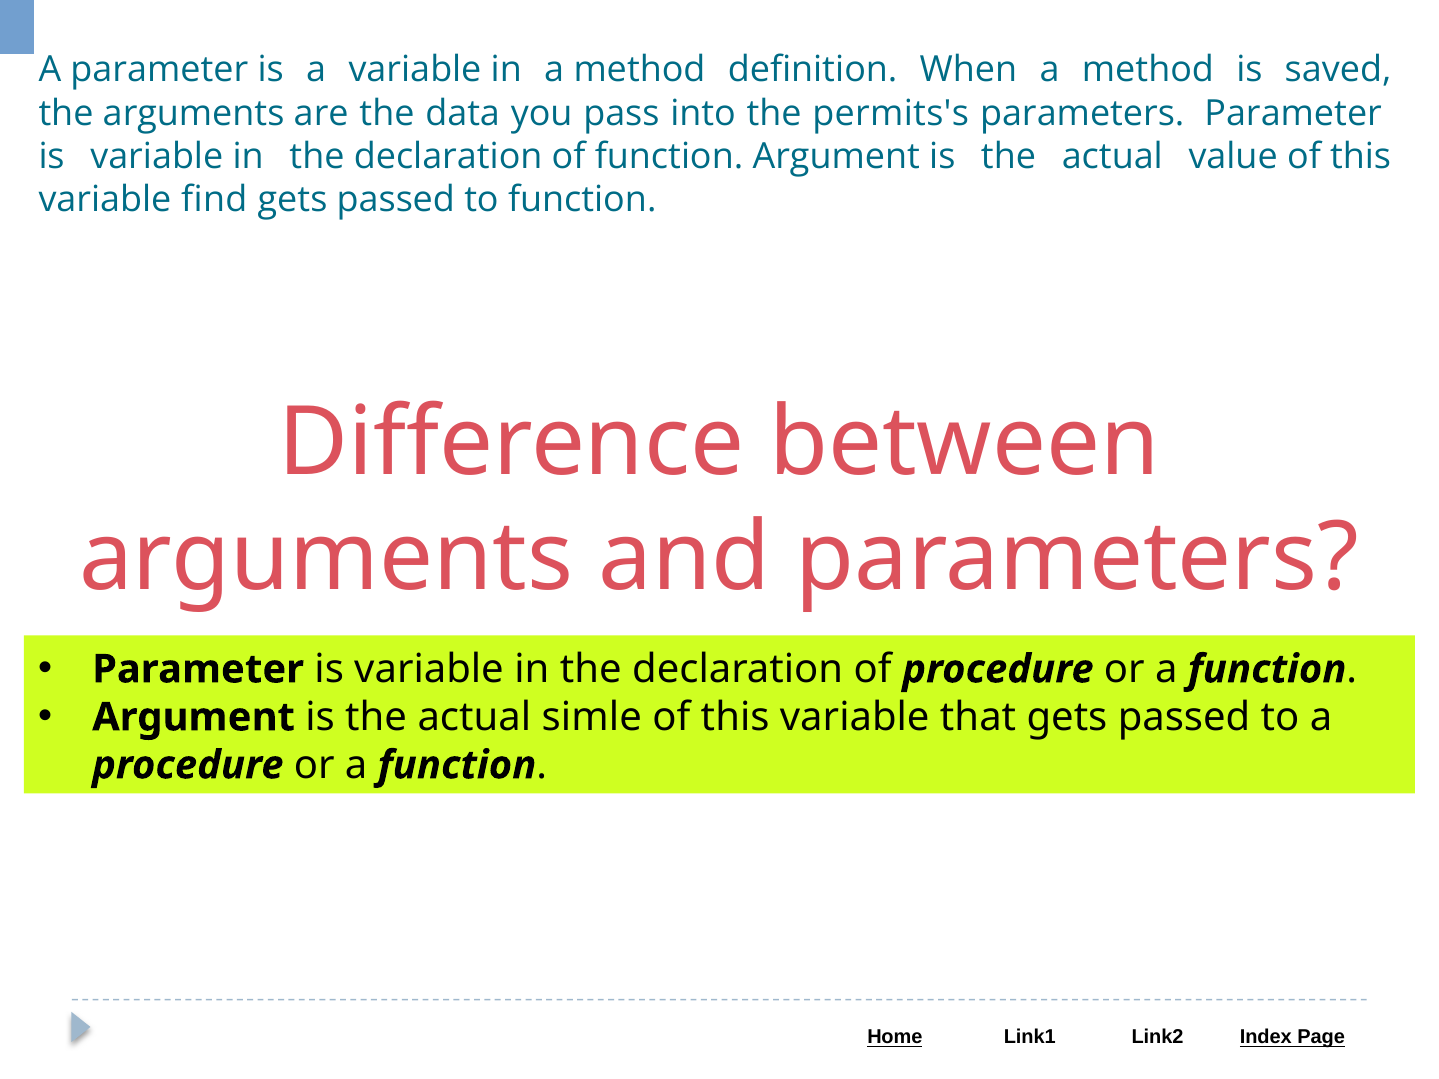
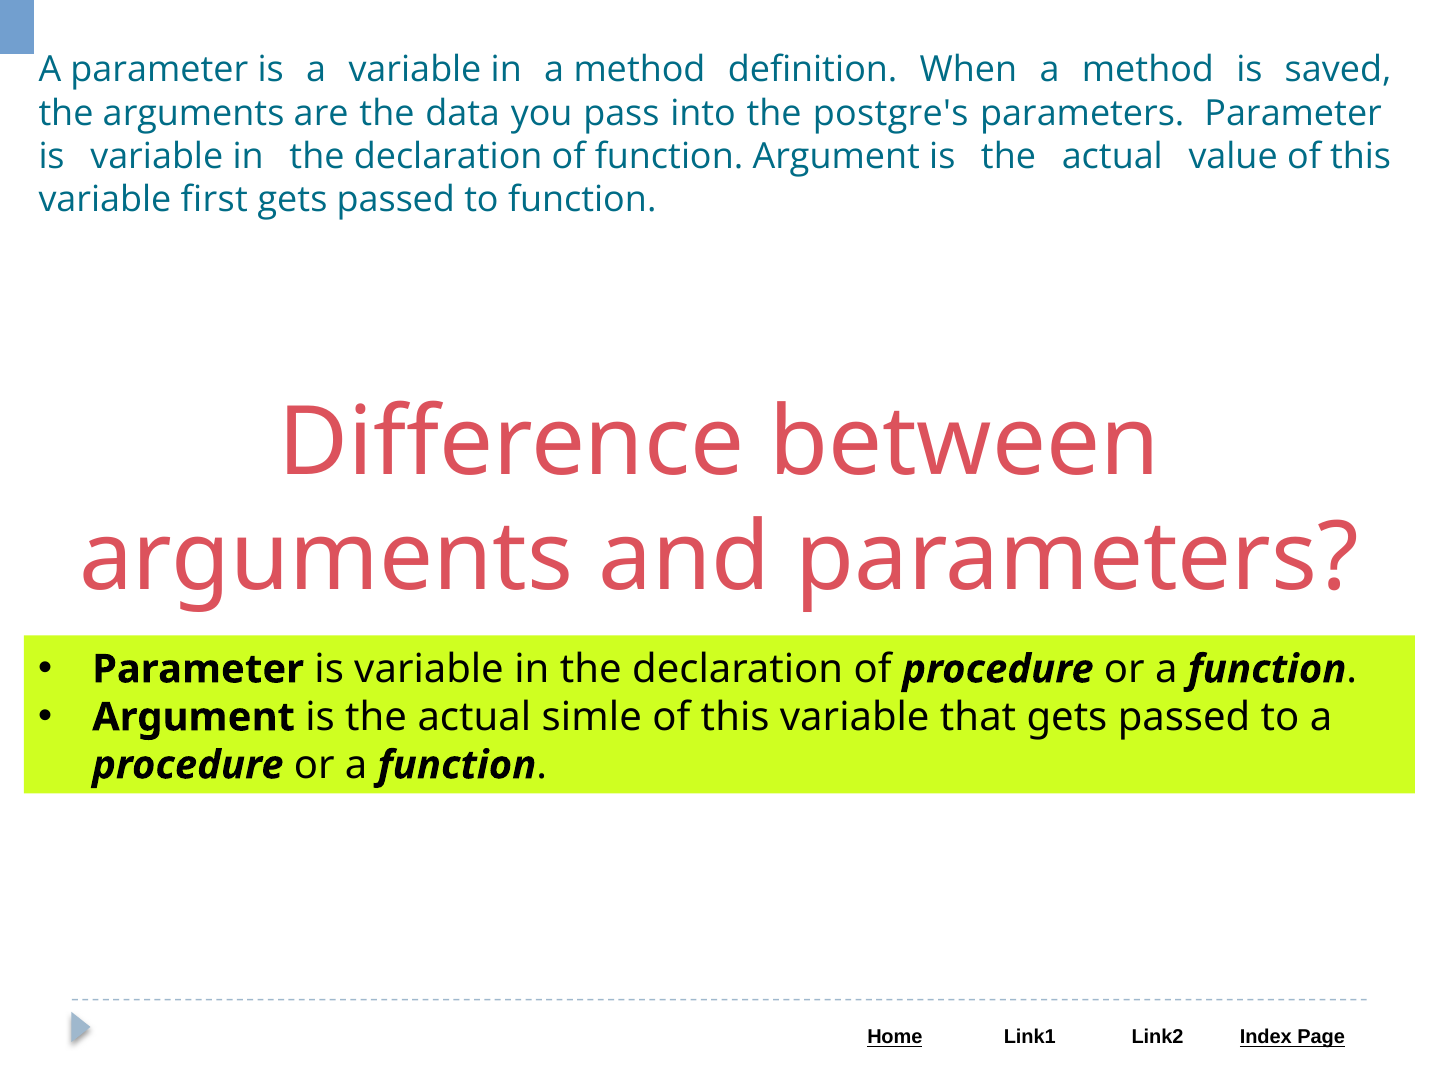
permits's: permits's -> postgre's (891, 113)
find: find -> first (214, 200)
